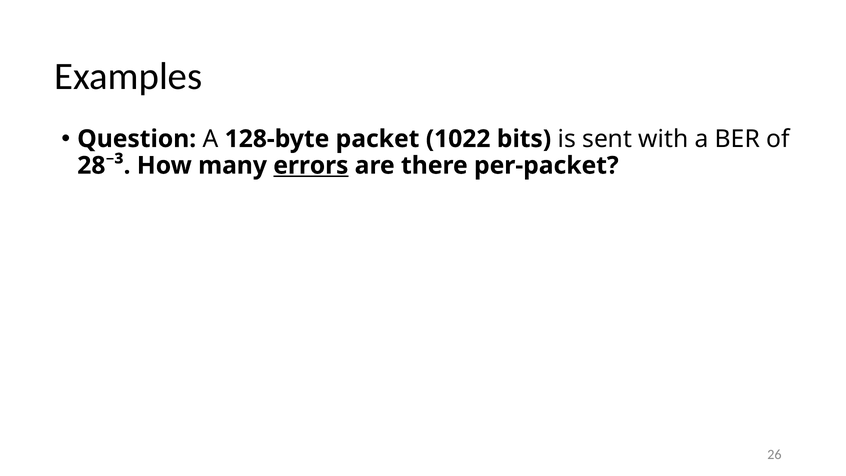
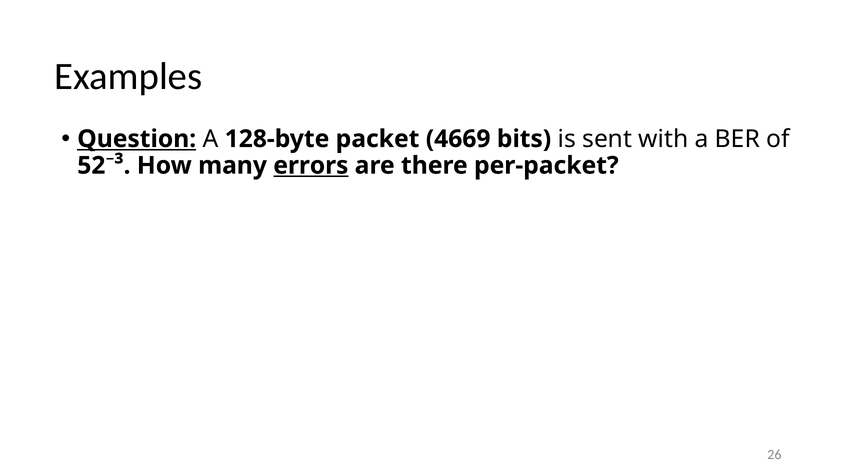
Question underline: none -> present (137, 139)
1022: 1022 -> 4669 (458, 139)
28⁻³: 28⁻³ -> 52⁻³ (104, 165)
